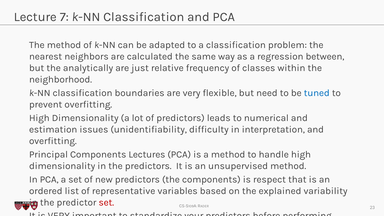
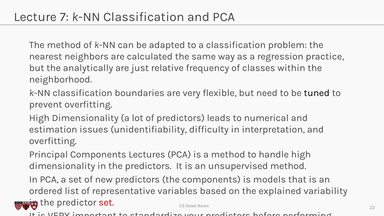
between: between -> practice (325, 56)
tuned colour: blue -> black (317, 93)
respect: respect -> models (269, 179)
